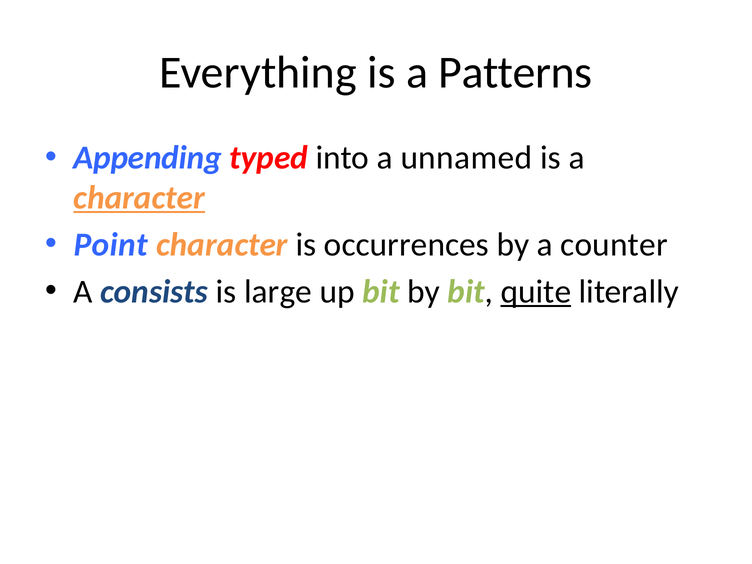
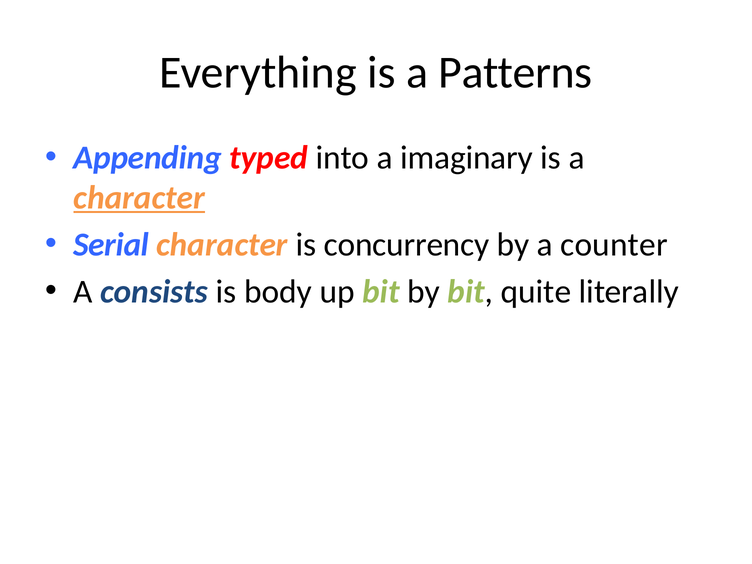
unnamed: unnamed -> imaginary (467, 158)
Point: Point -> Serial (111, 245)
occurrences: occurrences -> concurrency (407, 245)
large: large -> body (278, 291)
quite underline: present -> none (536, 291)
